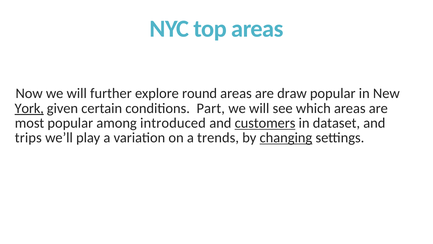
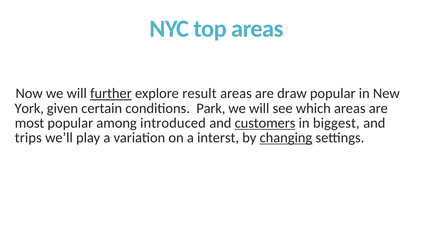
further underline: none -> present (111, 93)
round: round -> result (199, 93)
York underline: present -> none (29, 108)
Part: Part -> Park (211, 108)
dataset: dataset -> biggest (336, 123)
trends: trends -> interst (218, 138)
